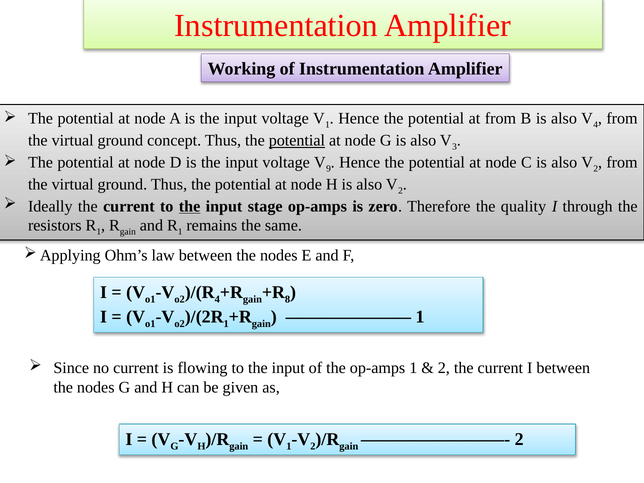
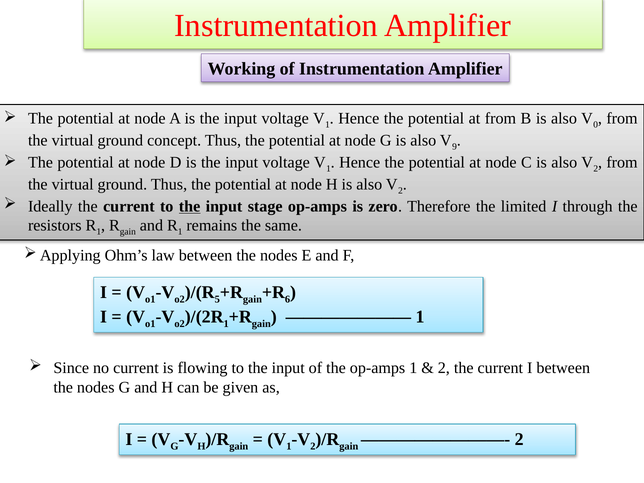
4: 4 -> 0 (596, 125)
potential underline: present -> none (297, 140)
3: 3 -> 9 (455, 147)
9: 9 -> 1 (328, 169)
quality: quality -> limited (524, 206)
4: 4 -> 5 (217, 299)
8: 8 -> 6 (288, 299)
